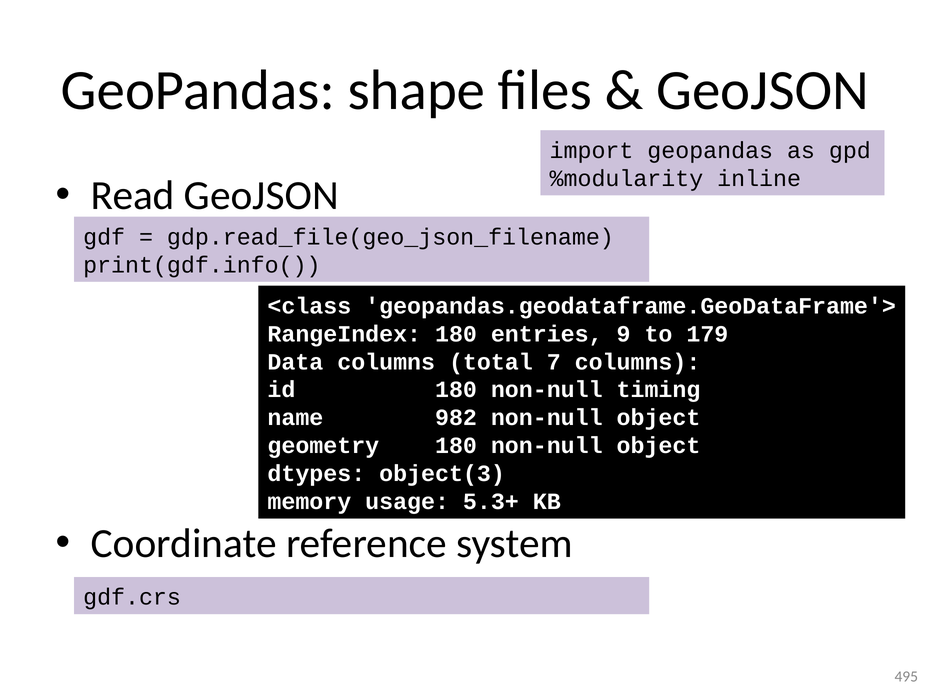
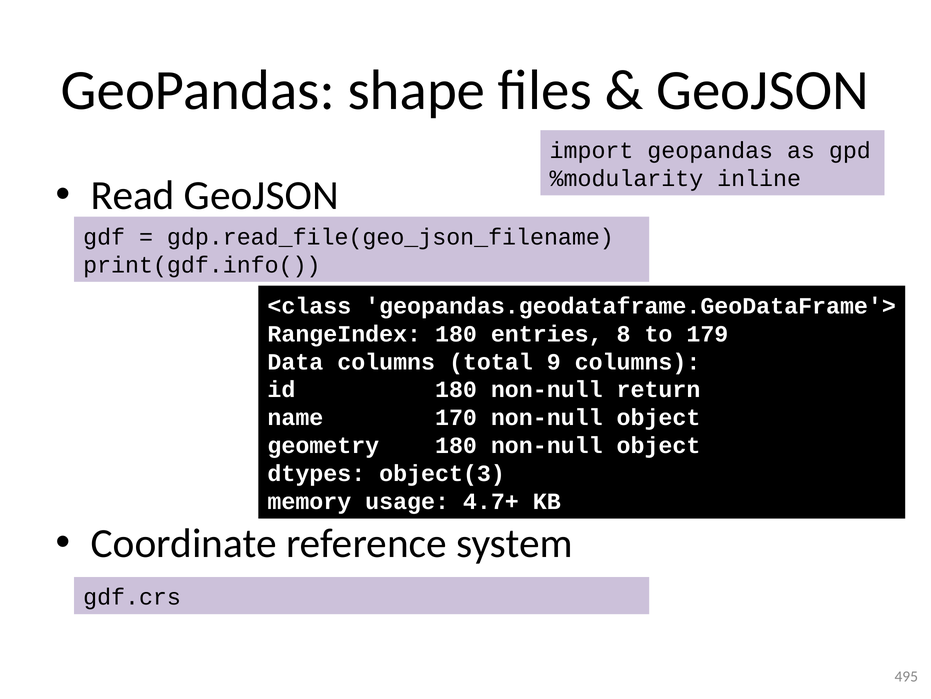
9: 9 -> 8 (624, 334)
7: 7 -> 9 (554, 361)
timing: timing -> return (658, 389)
982: 982 -> 170 (456, 417)
5.3+: 5.3+ -> 4.7+ (491, 501)
